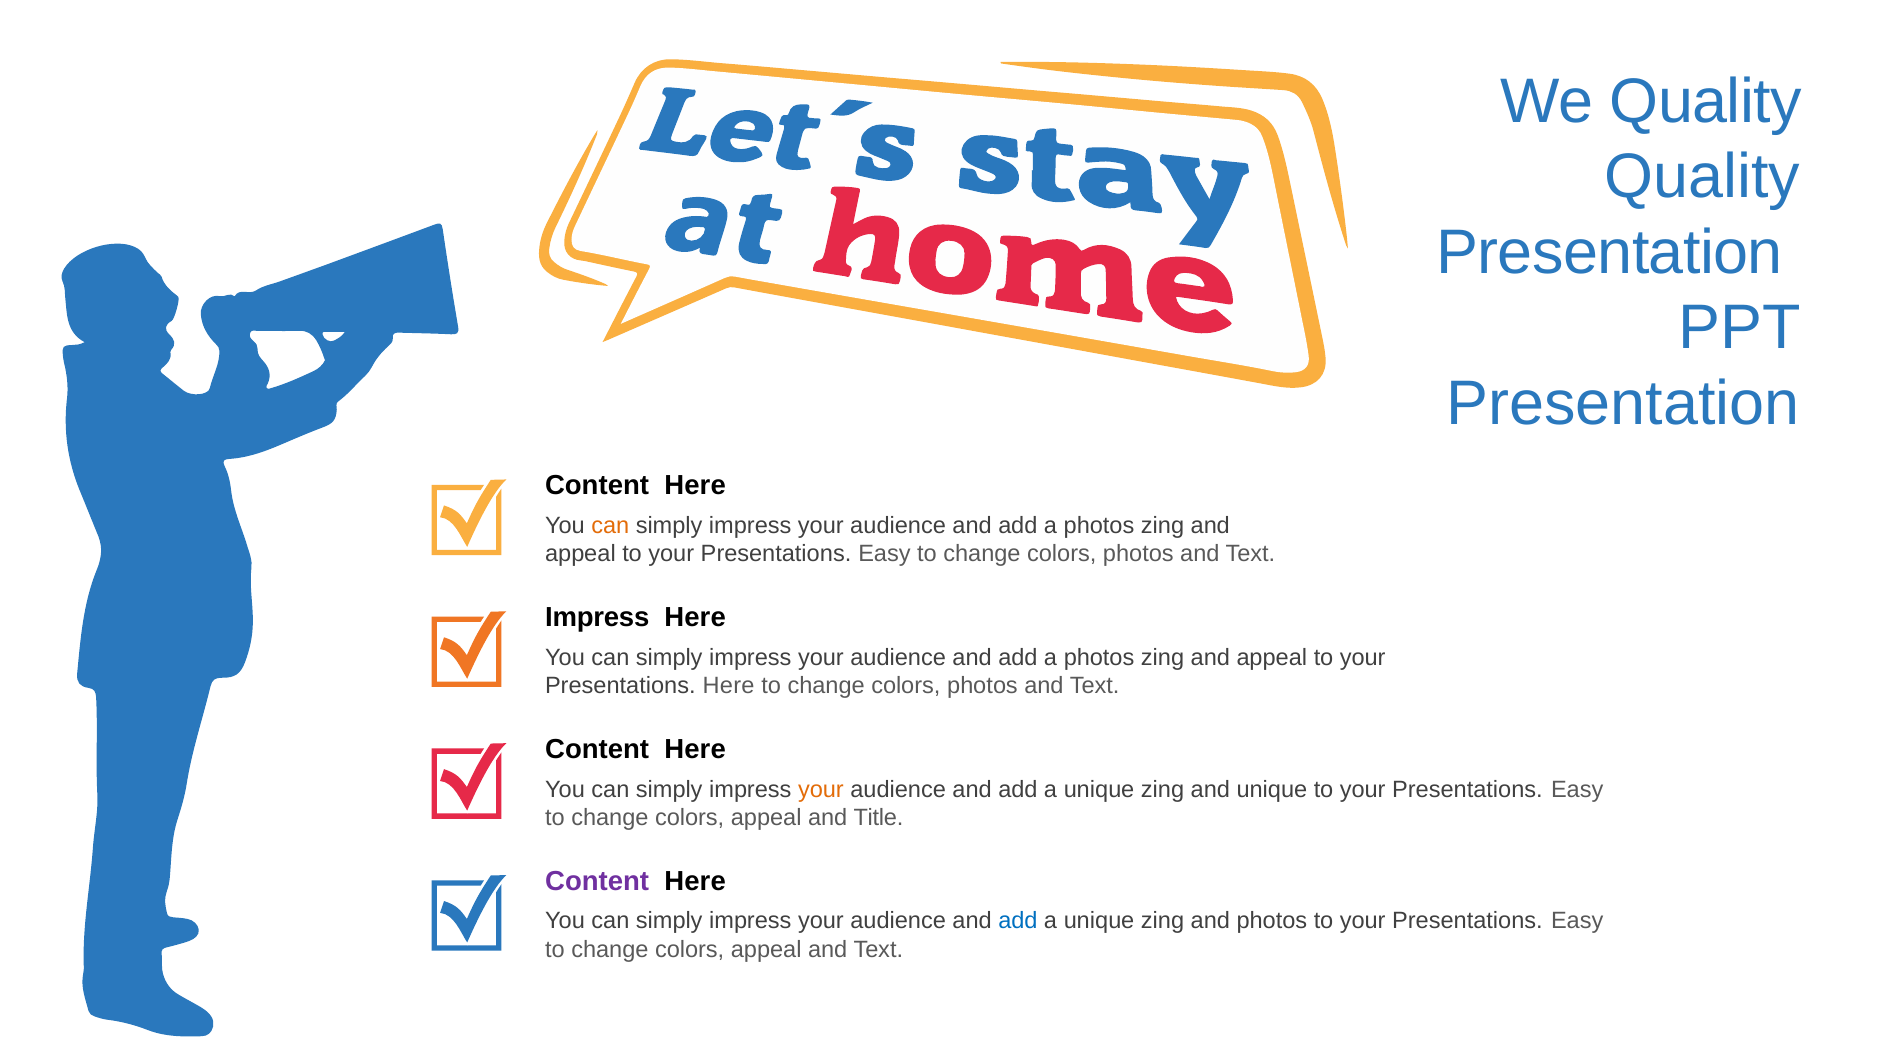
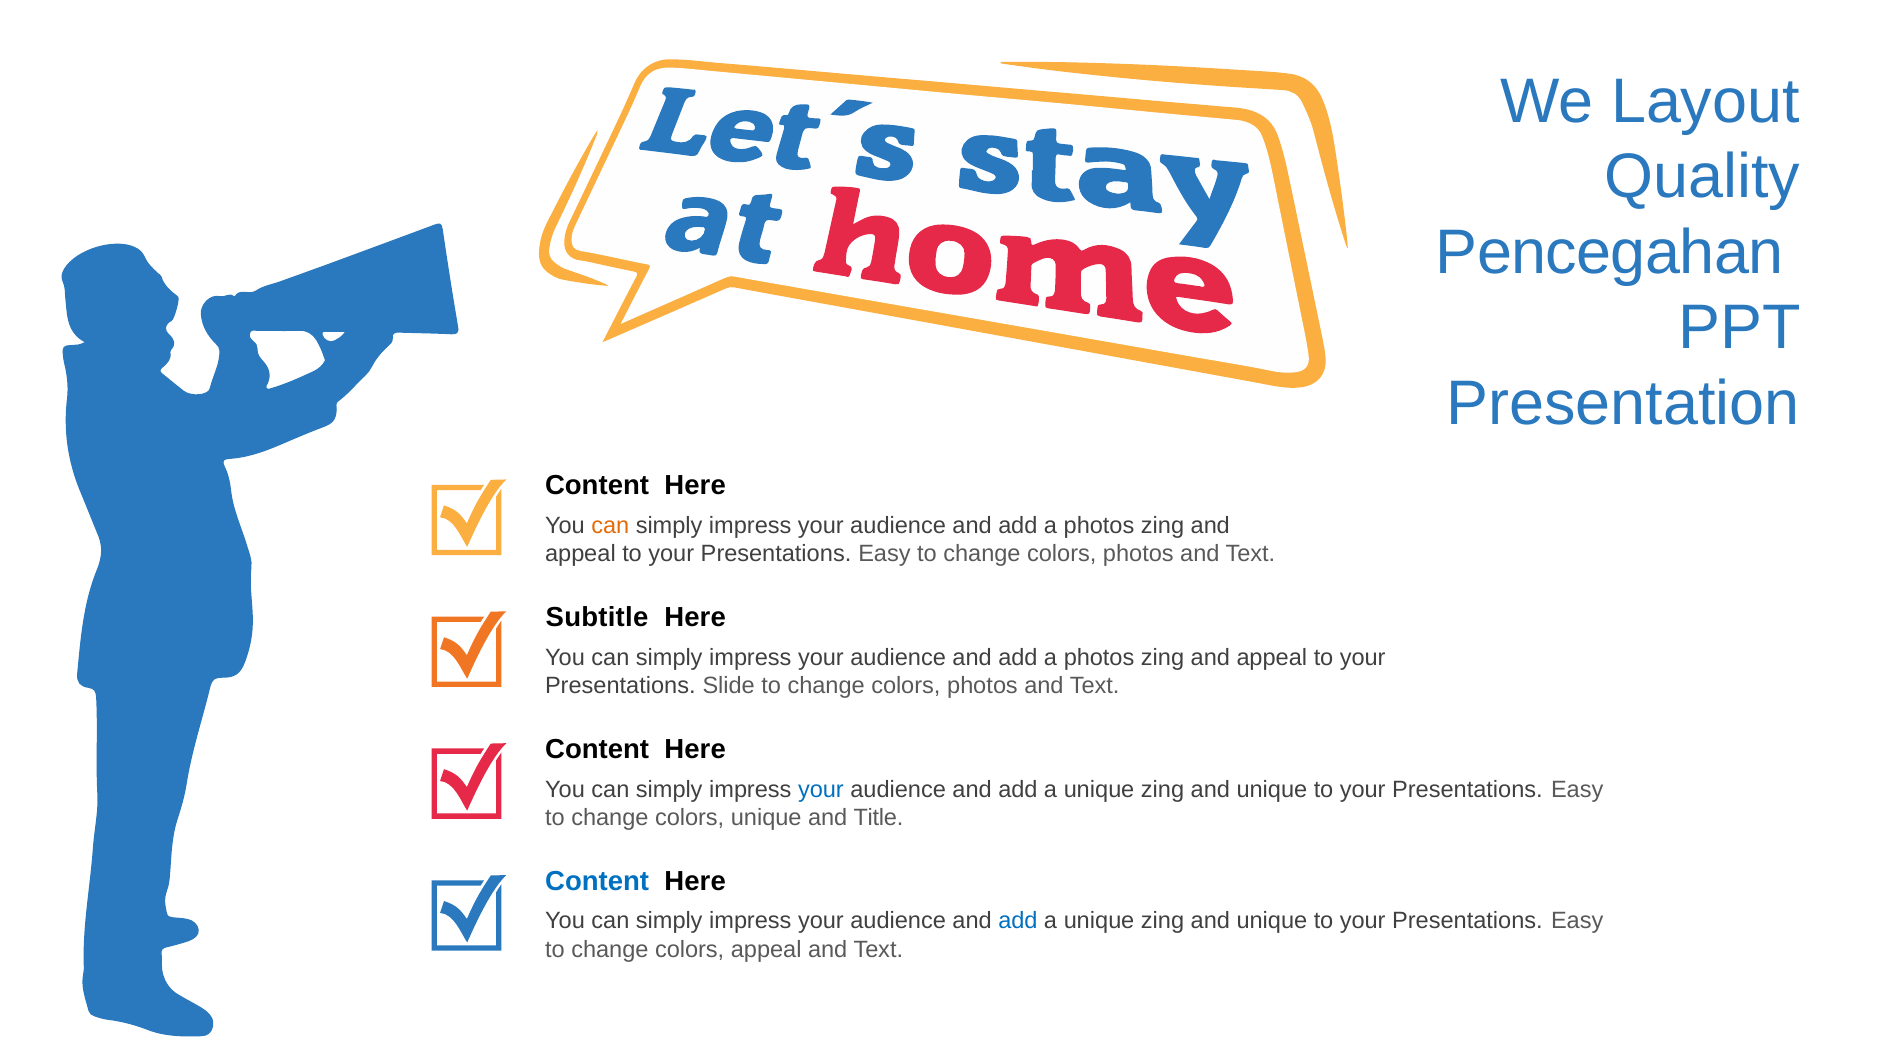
We Quality: Quality -> Layout (1705, 101)
Presentation: Presentation -> Pencegahan (1610, 252)
Impress: Impress -> Subtitle (597, 618)
Presentations Here: Here -> Slide (729, 686)
your colour: orange -> blue (821, 790)
appeal: appeal -> unique (766, 818)
Content colour: purple -> blue (597, 882)
photos: photos -> unique (1272, 922)
